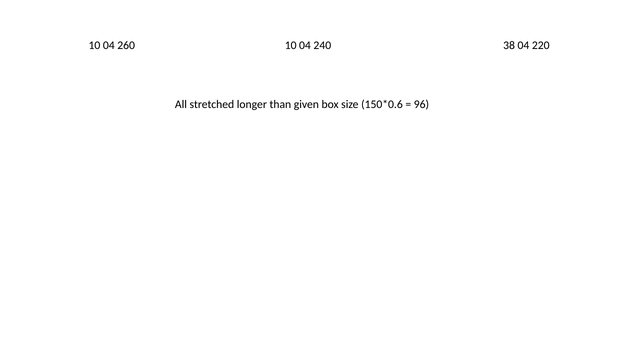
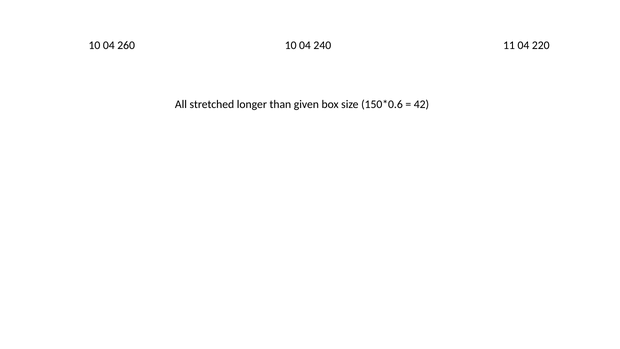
38: 38 -> 11 (509, 45)
96: 96 -> 42 (421, 104)
